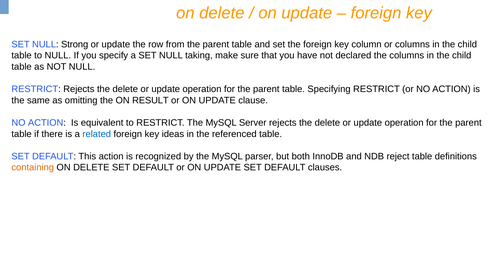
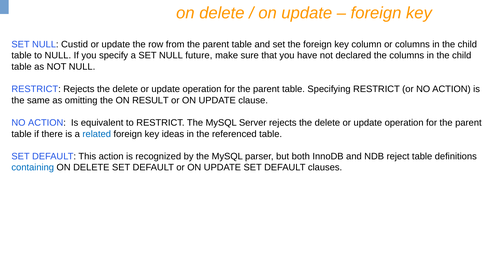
Strong: Strong -> Custid (75, 44)
taking: taking -> future (199, 56)
containing colour: orange -> blue (33, 168)
